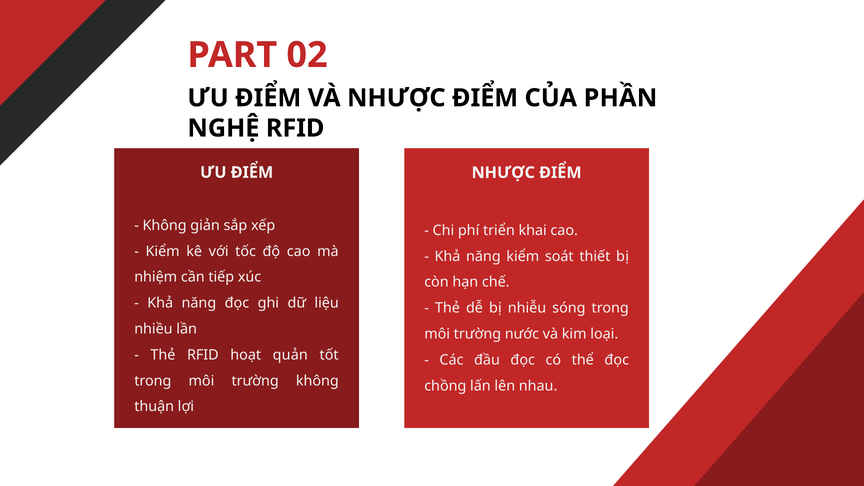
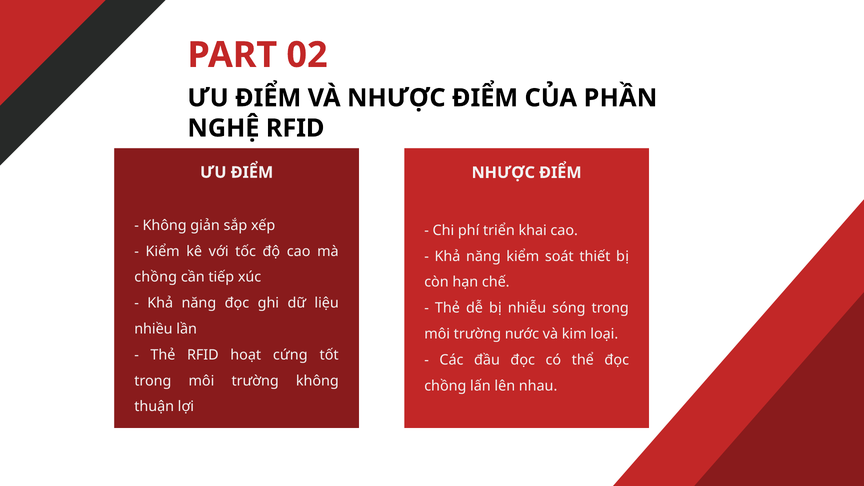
nhiệm: nhiệm -> chồng (156, 277)
quản: quản -> cứng (290, 355)
